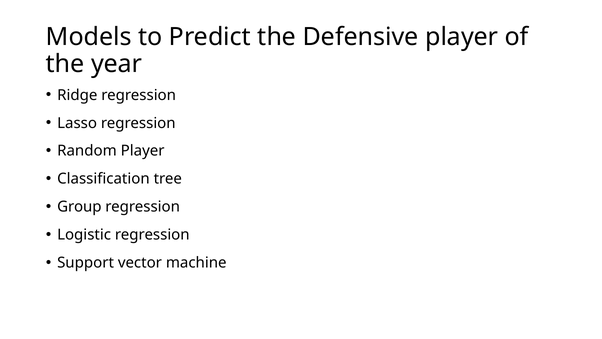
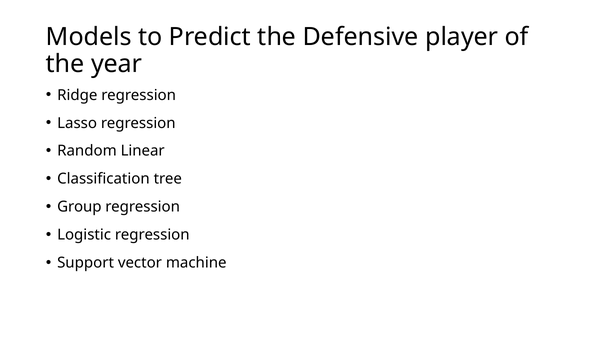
Random Player: Player -> Linear (143, 151)
